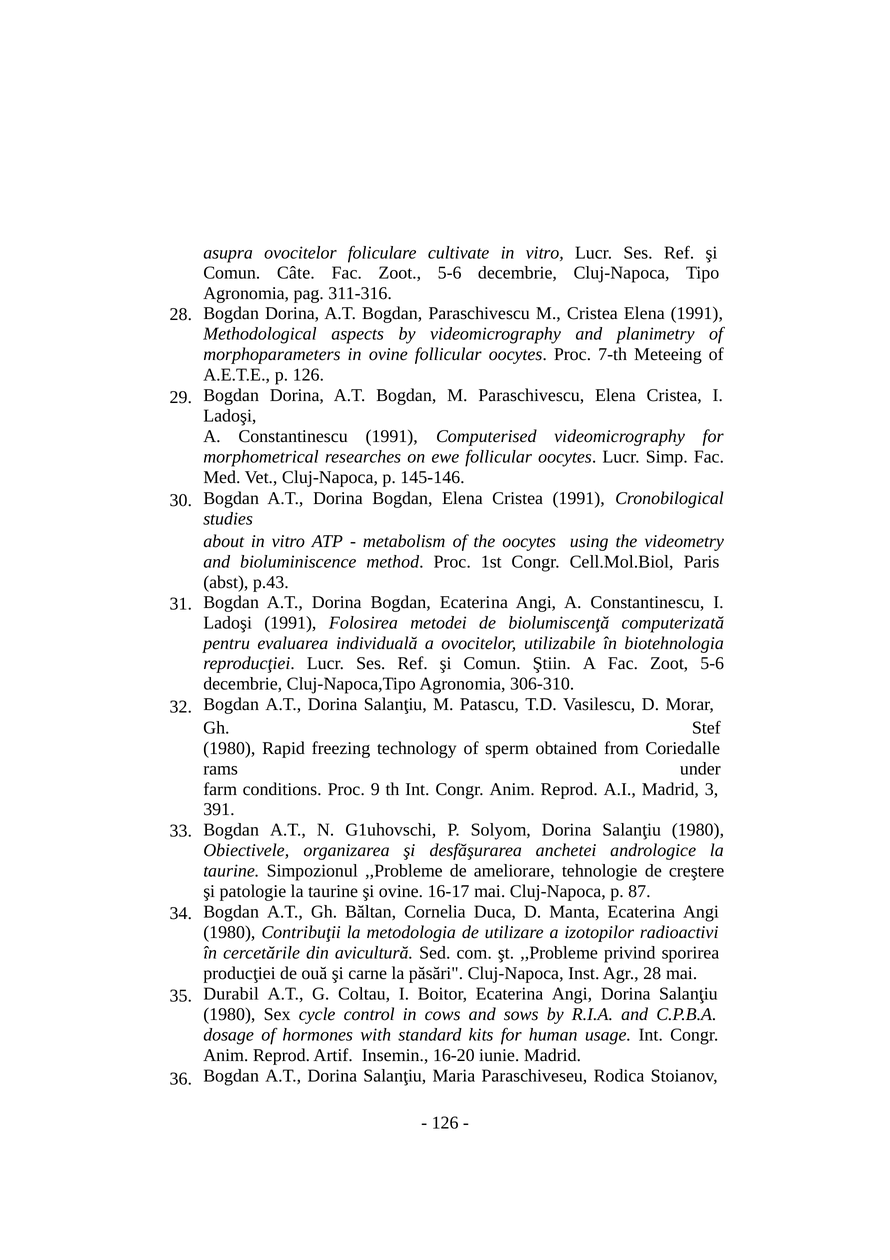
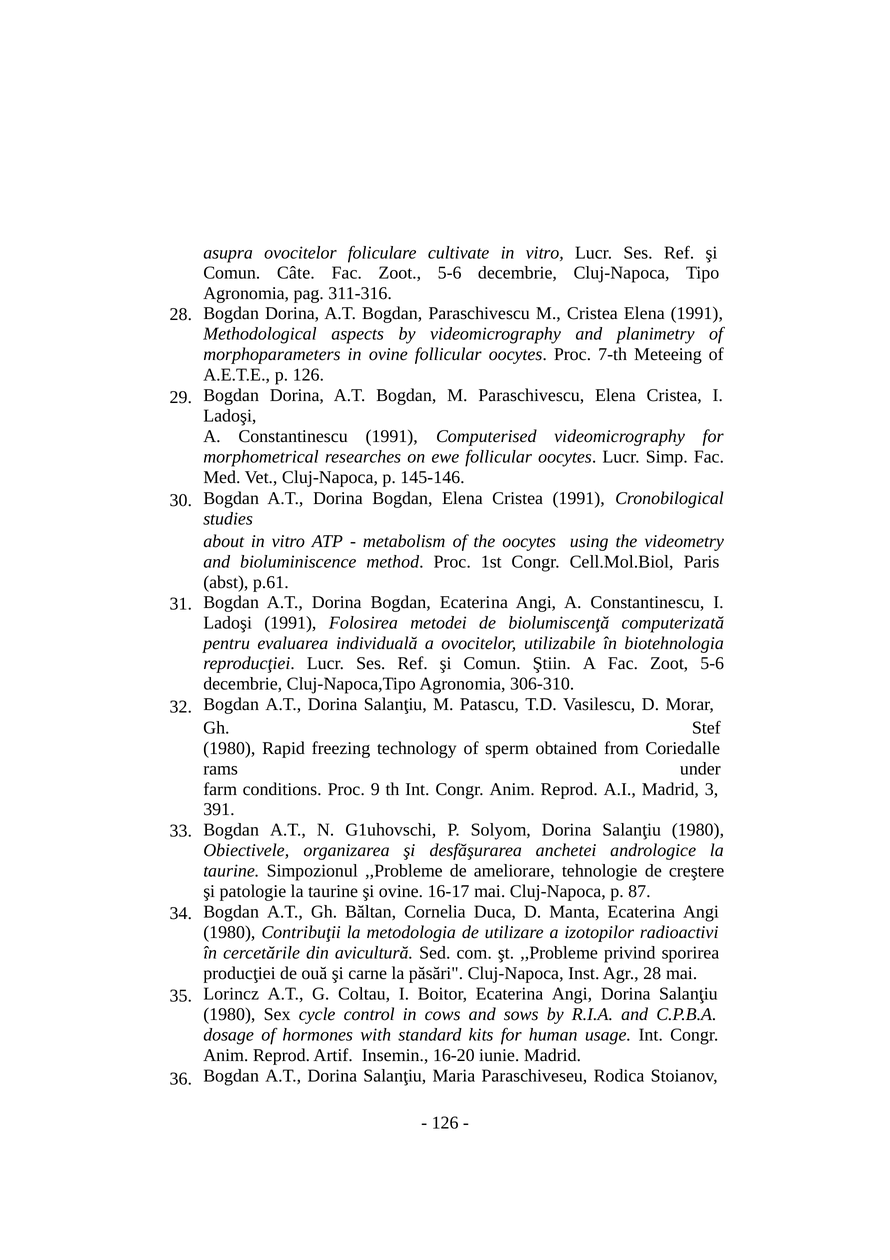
p.43: p.43 -> p.61 (271, 582)
Durabil: Durabil -> Lorincz (231, 993)
